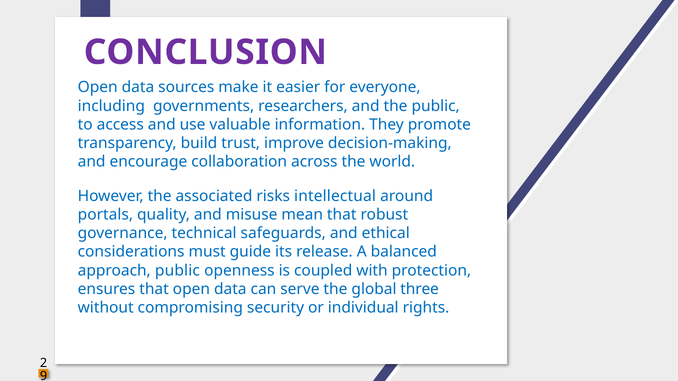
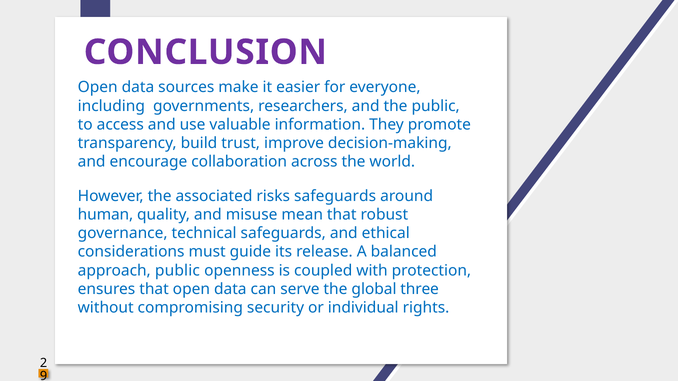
risks intellectual: intellectual -> safeguards (335, 196)
portals: portals -> human (105, 215)
